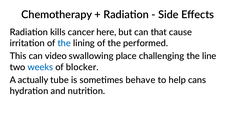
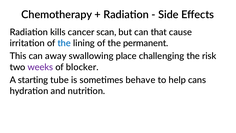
here: here -> scan (106, 32)
performed: performed -> permanent (146, 43)
video: video -> away (56, 56)
line: line -> risk (209, 56)
weeks colour: blue -> purple (40, 67)
actually: actually -> starting (33, 80)
